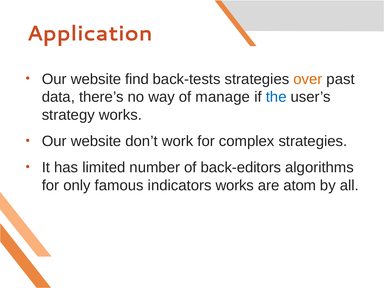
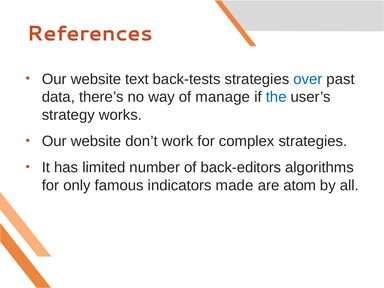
Application: Application -> References (90, 34)
find: find -> text (137, 79)
over colour: orange -> blue (308, 79)
indicators works: works -> made (235, 185)
